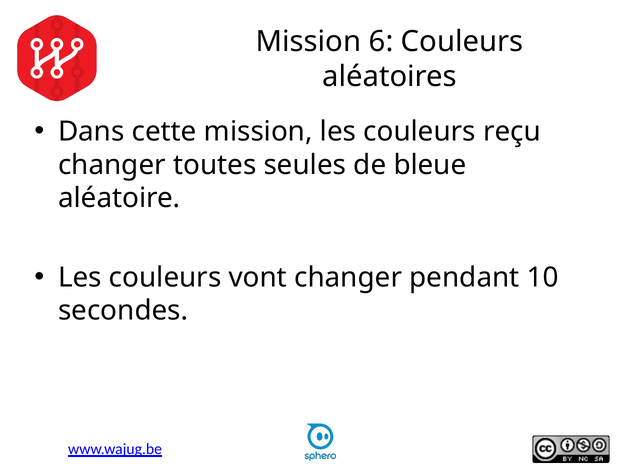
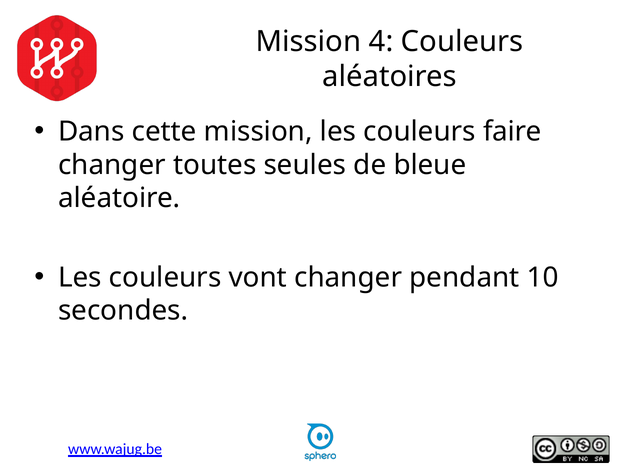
6: 6 -> 4 (381, 41)
reçu: reçu -> faire (512, 131)
